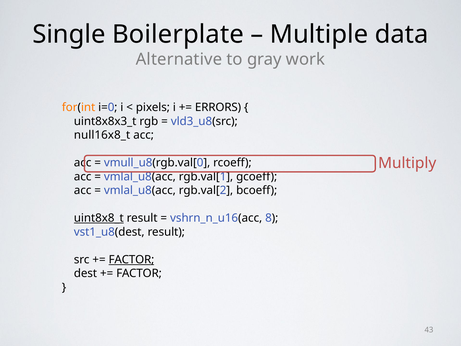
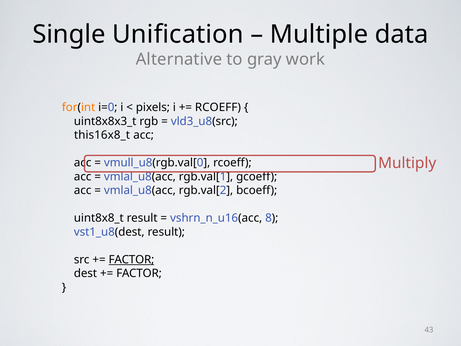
Boilerplate: Boilerplate -> Unification (178, 34)
ERRORS: ERRORS -> RCOEFF (218, 107)
null16x8_t: null16x8_t -> this16x8_t (102, 135)
uint8x8_t underline: present -> none (99, 218)
